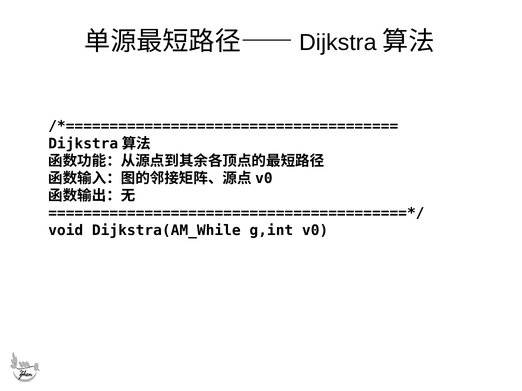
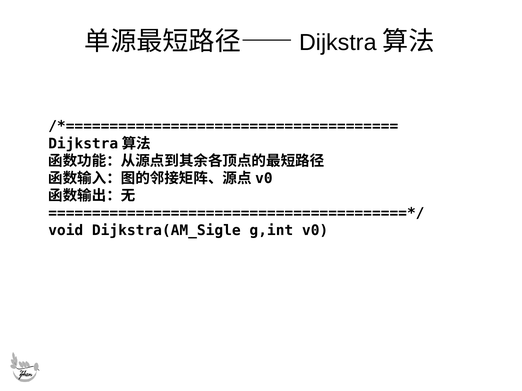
Dijkstra(AM_While: Dijkstra(AM_While -> Dijkstra(AM_Sigle (166, 231)
